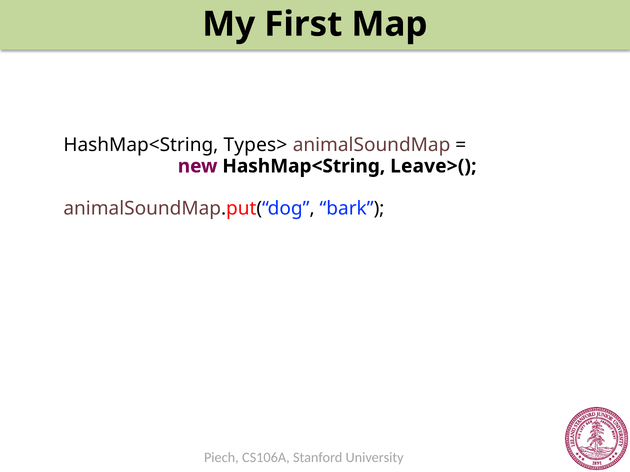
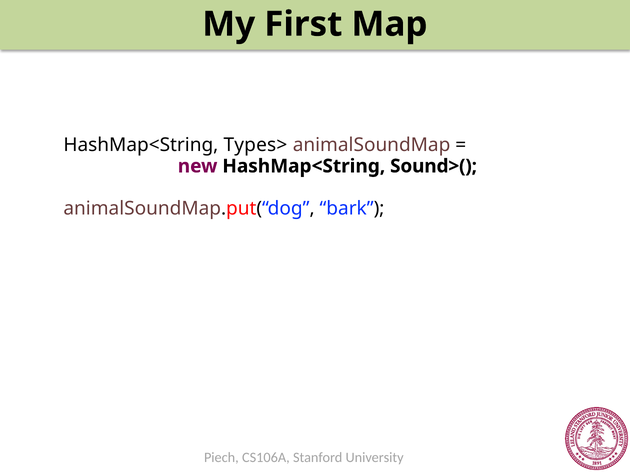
Leave>(: Leave>( -> Sound>( (434, 166)
